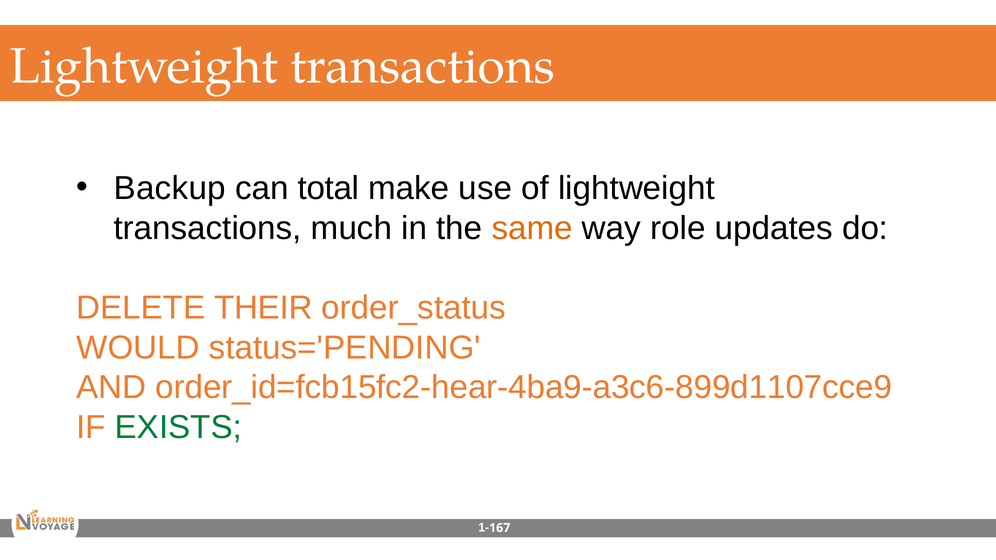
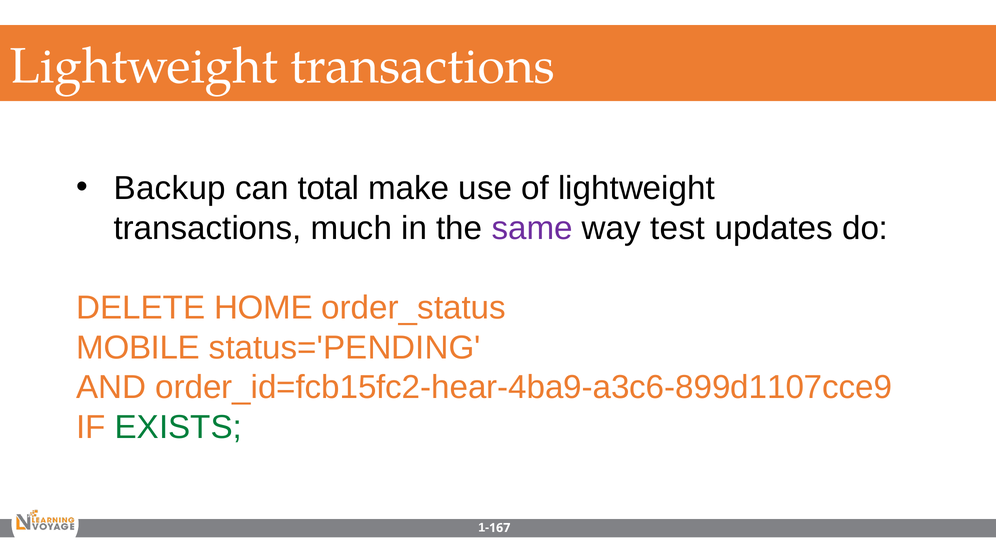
same colour: orange -> purple (532, 228)
role: role -> test (678, 228)
THEIR: THEIR -> HOME (263, 308)
WOULD: WOULD -> MOBILE (138, 348)
